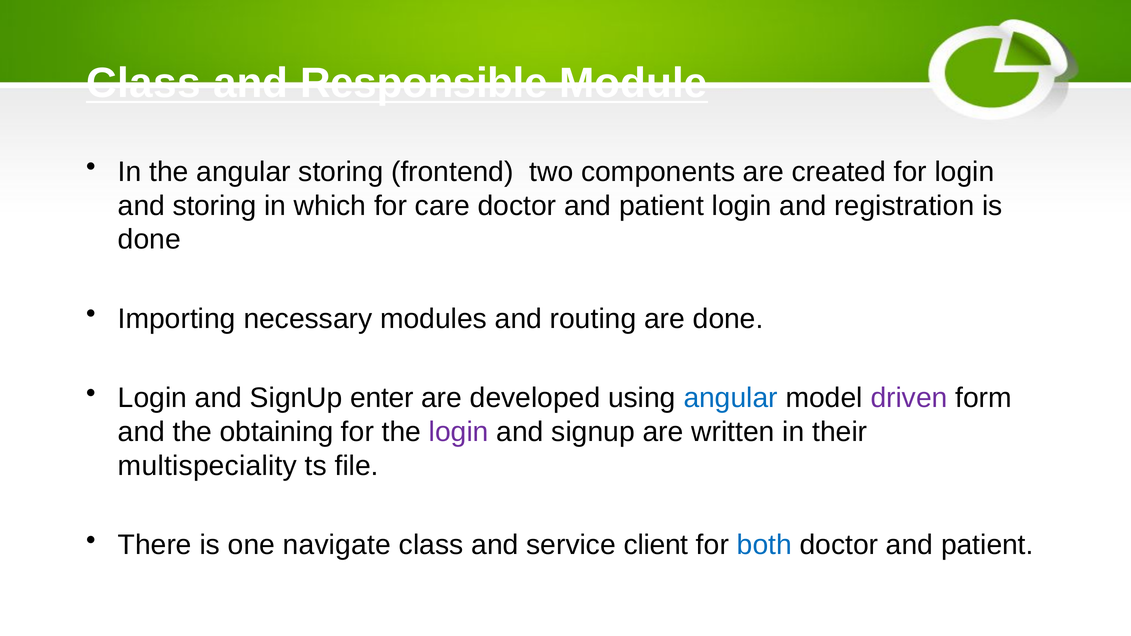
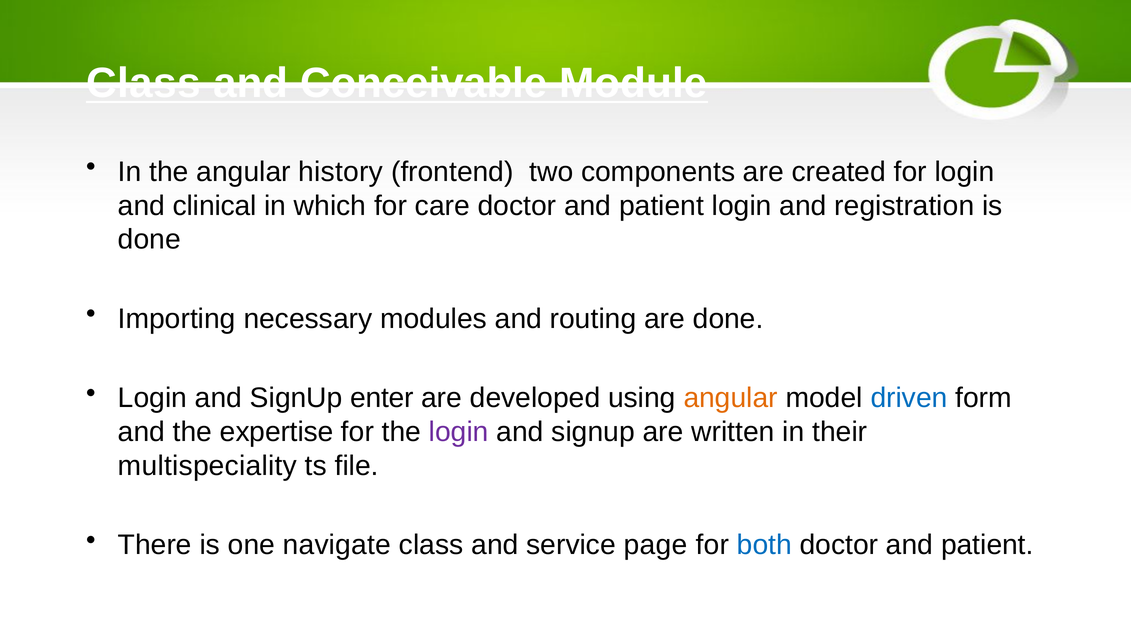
Responsible: Responsible -> Conceivable (424, 83)
angular storing: storing -> history (341, 172)
and storing: storing -> clinical (215, 206)
angular colour: blue -> orange (731, 398)
driven colour: purple -> blue (909, 398)
obtaining: obtaining -> expertise (277, 432)
client: client -> page (656, 545)
